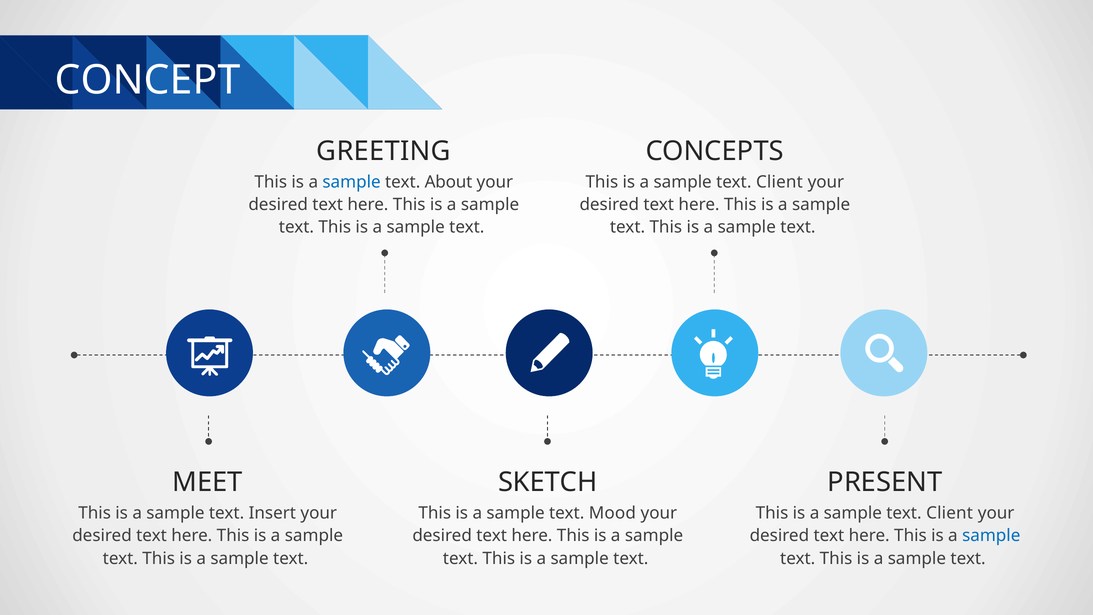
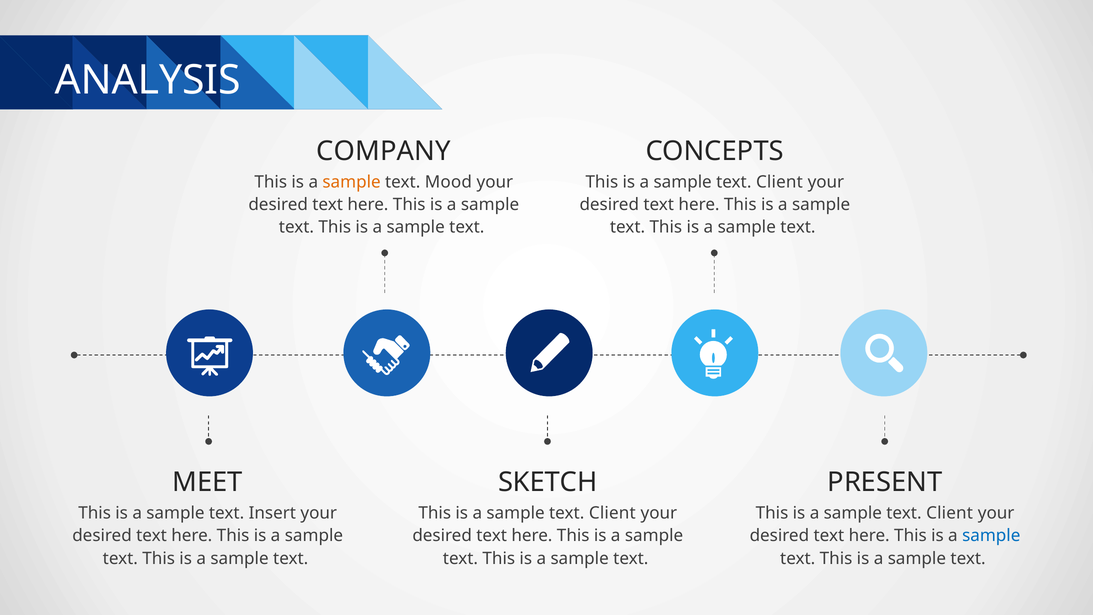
CONCEPT: CONCEPT -> ANALYSIS (148, 80)
GREETING: GREETING -> COMPANY (384, 151)
sample colour: blue -> orange (352, 182)
About: About -> Mood (448, 182)
Mood: Mood -> Client (612, 513)
